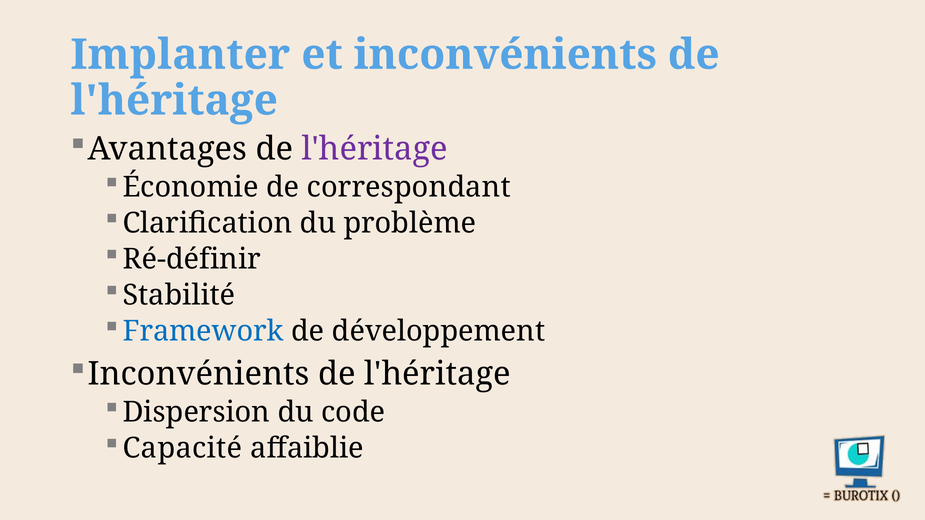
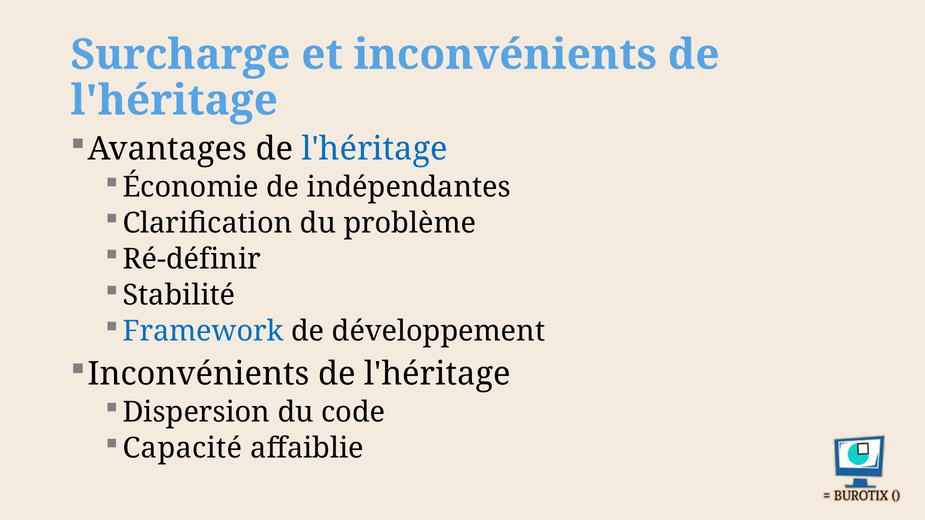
Implanter: Implanter -> Surcharge (181, 55)
l'héritage colour: purple -> blue (375, 149)
correspondant: correspondant -> indépendantes (409, 187)
